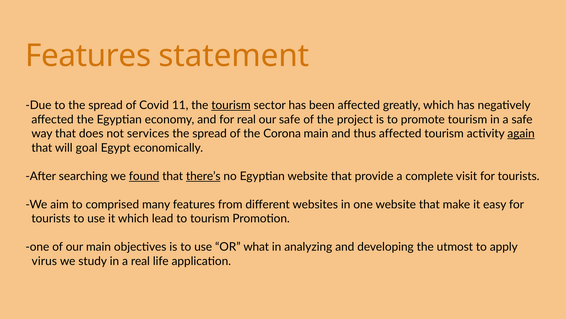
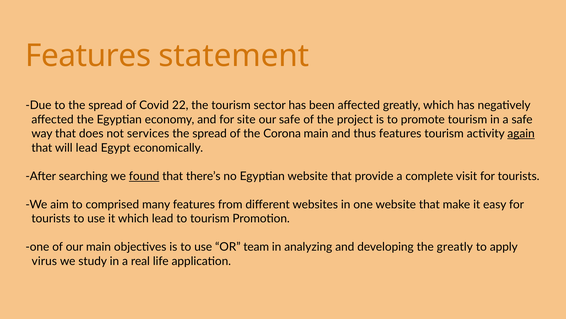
11: 11 -> 22 (180, 105)
tourism underline: present -> none (231, 105)
for real: real -> site (246, 119)
thus affected: affected -> features (400, 133)
will goal: goal -> lead (87, 148)
there’s underline: present -> none (203, 176)
what: what -> team (256, 247)
the utmost: utmost -> greatly (455, 247)
